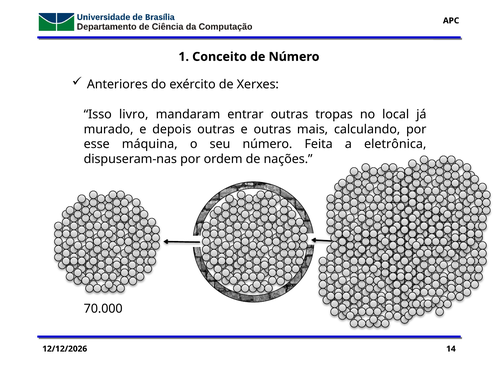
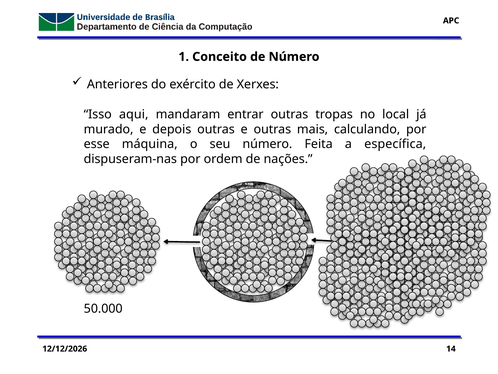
livro: livro -> aqui (134, 114)
eletrônica: eletrônica -> específica (395, 144)
70.000: 70.000 -> 50.000 (103, 308)
